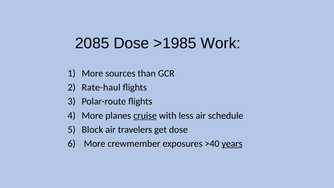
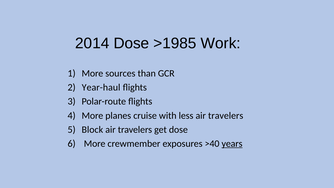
2085: 2085 -> 2014 (92, 43)
Rate-haul: Rate-haul -> Year-haul (101, 87)
cruise underline: present -> none (145, 115)
less air schedule: schedule -> travelers (226, 115)
